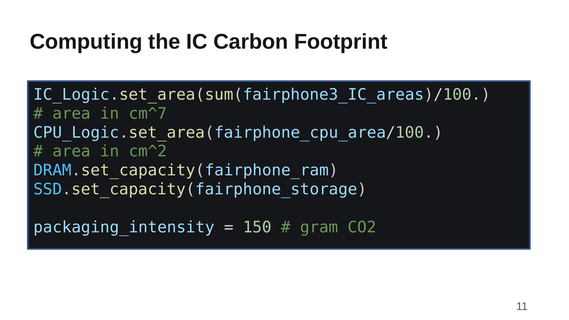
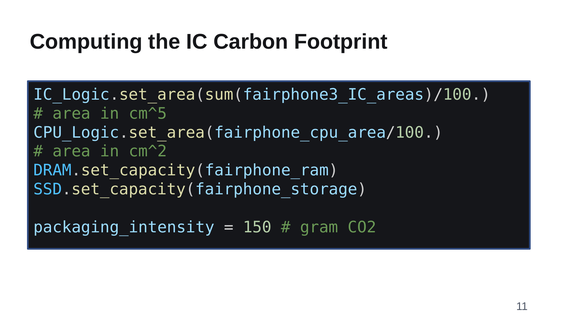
cm^7: cm^7 -> cm^5 (148, 114)
